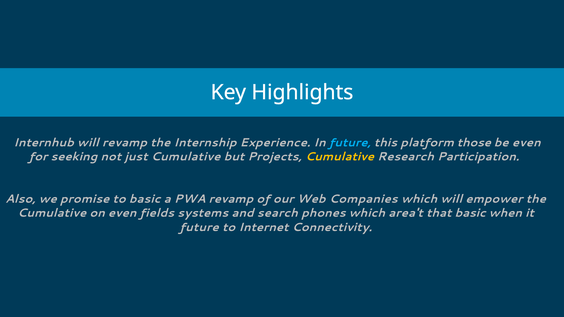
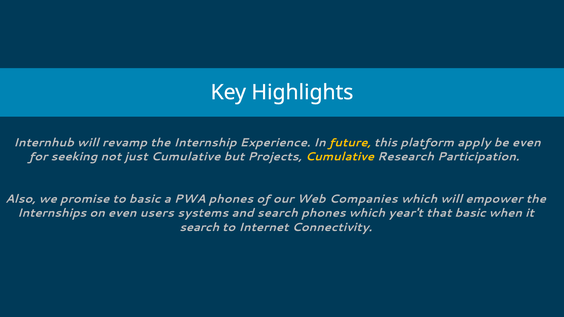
future colour: light blue -> yellow (350, 143)
those: those -> apply (474, 143)
PWA revamp: revamp -> phones (231, 199)
Cumulative: Cumulative -> Internships (52, 213)
fields: fields -> users (157, 213)
area't: area't -> year't (406, 213)
future: future -> search (199, 227)
